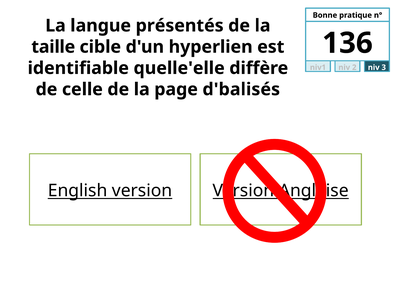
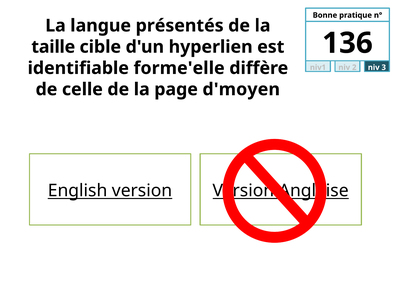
quelle'elle: quelle'elle -> forme'elle (179, 68)
d'balisés: d'balisés -> d'moyen (241, 90)
